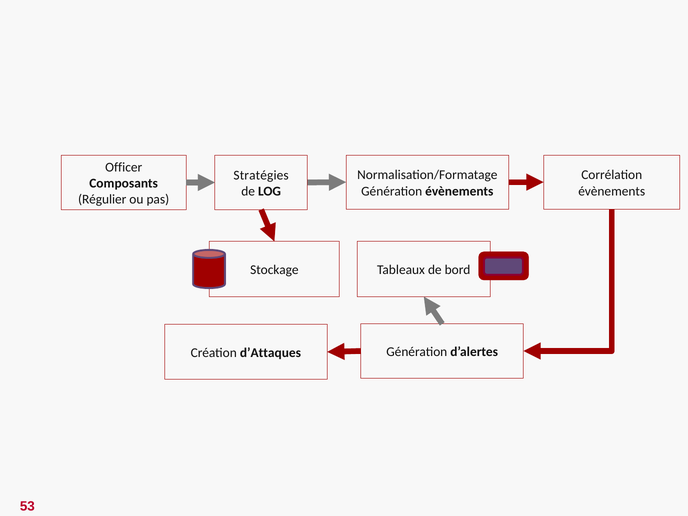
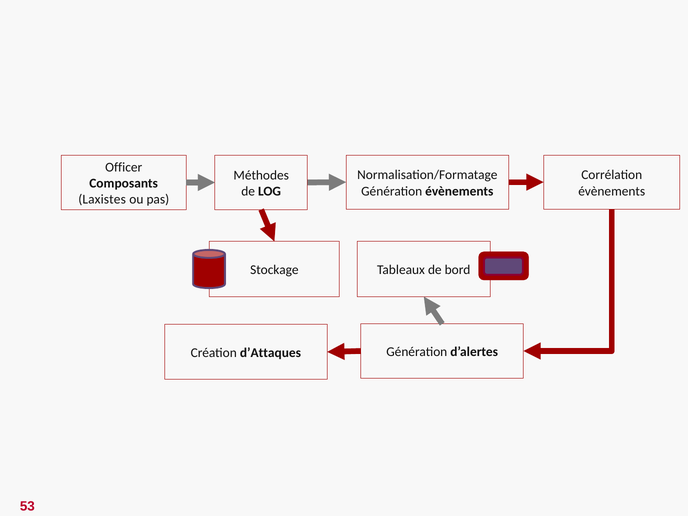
Stratégies: Stratégies -> Méthodes (261, 175)
Régulier: Régulier -> Laxistes (102, 199)
